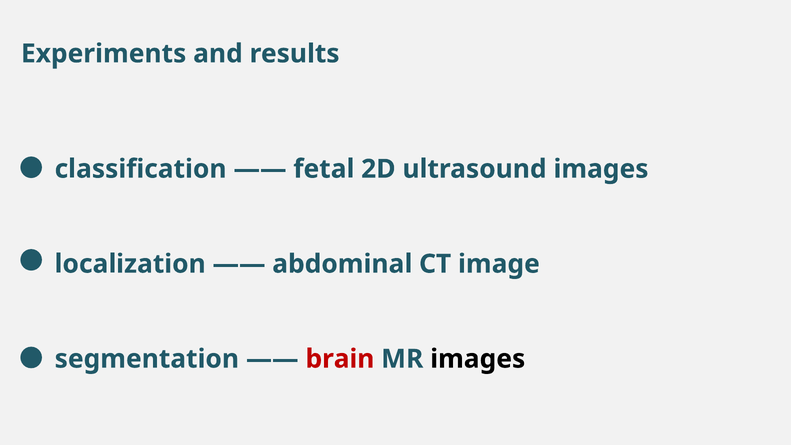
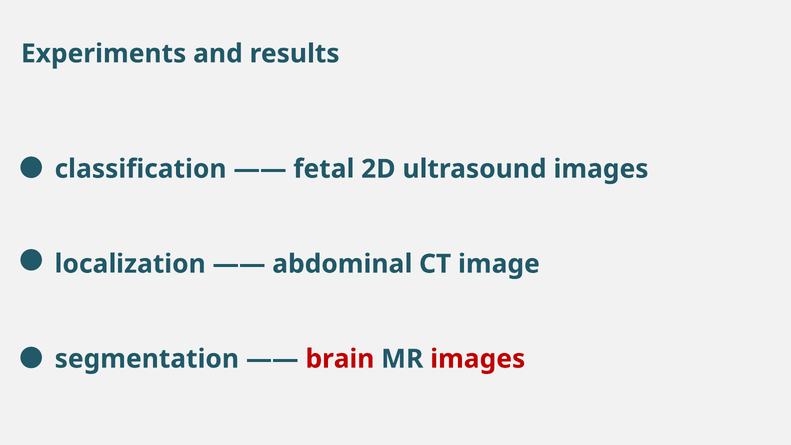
images colour: black -> red (478, 359)
